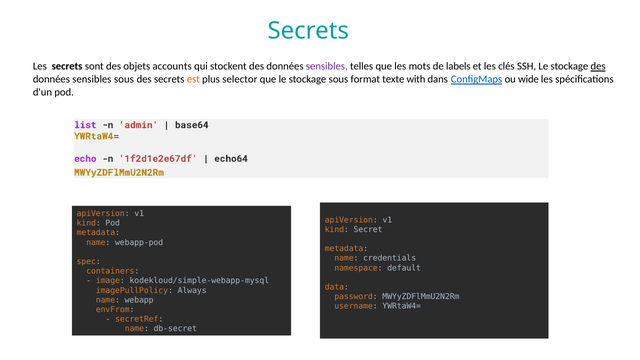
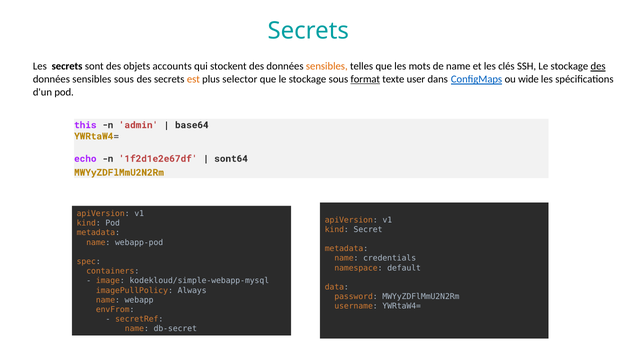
sensibles colour: purple -> orange (327, 66)
de labels: labels -> name (458, 66)
format underline: none -> present (365, 79)
with: with -> user (416, 79)
list: list -> this (85, 125)
echo64: echo64 -> sont64 (231, 159)
